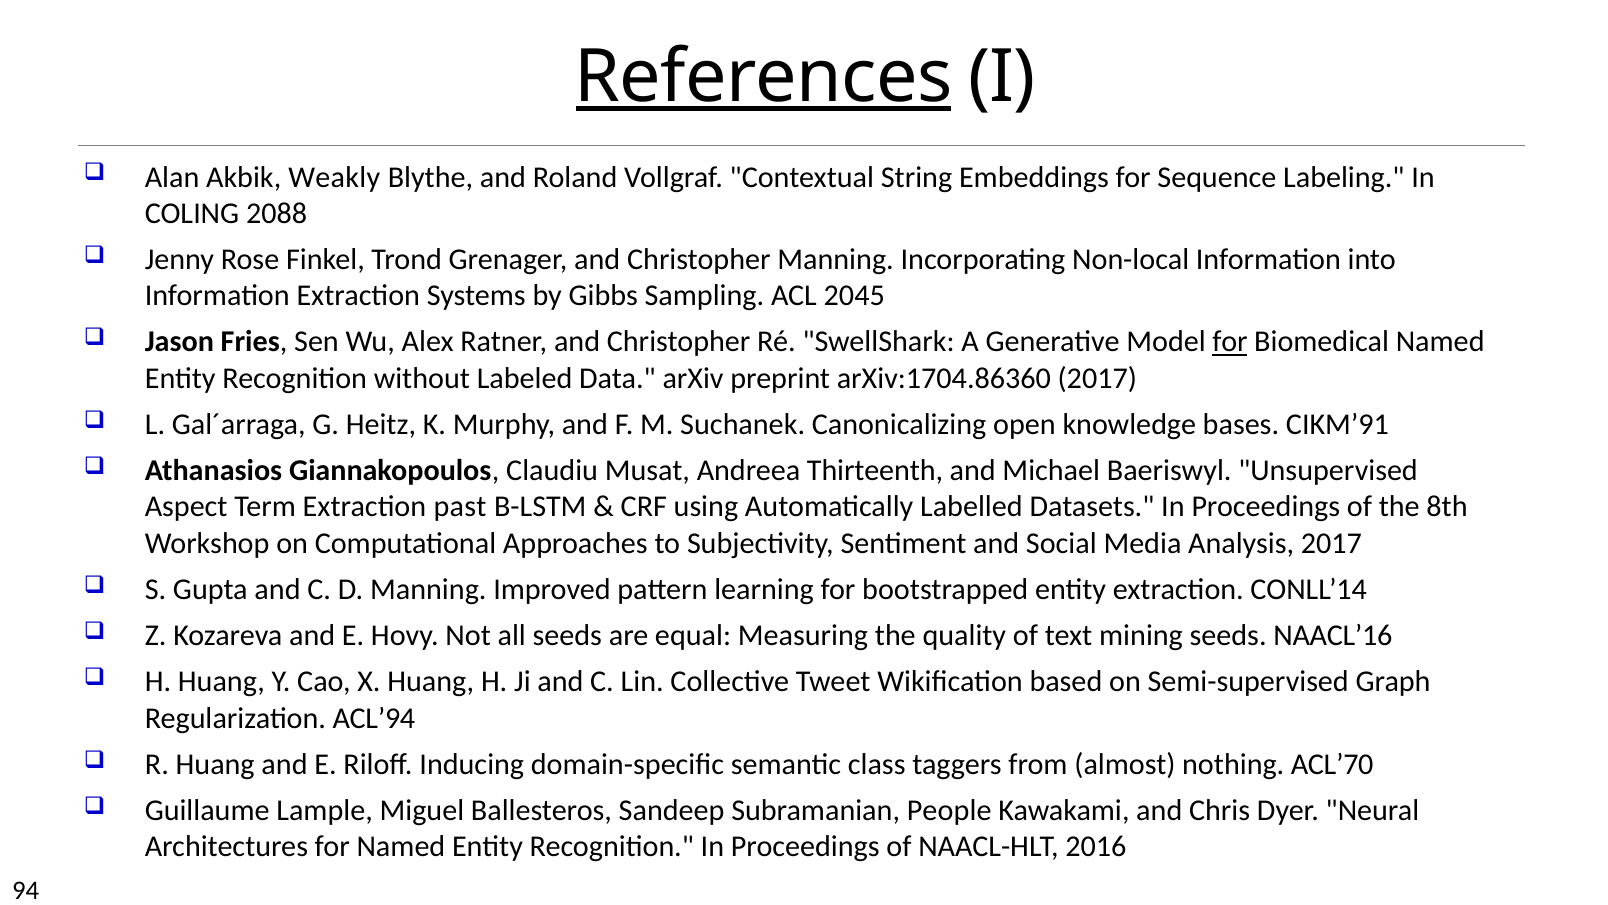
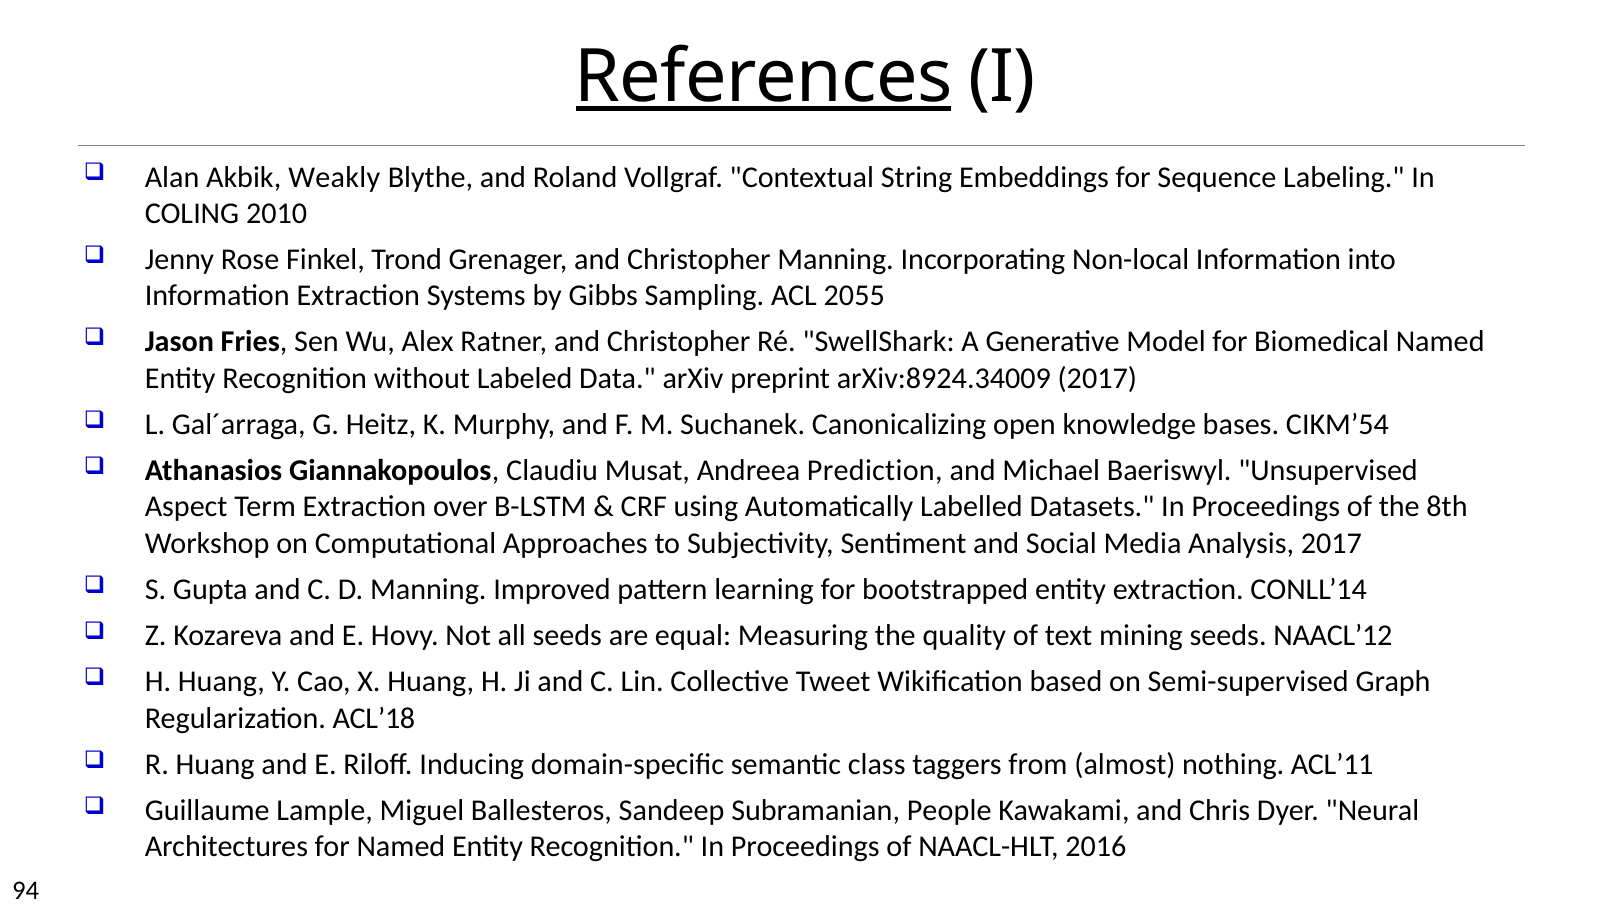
2088: 2088 -> 2010 (277, 213)
2045: 2045 -> 2055 (854, 296)
for underline: present -> none (1230, 342)
arXiv:1704.86360: arXiv:1704.86360 -> arXiv:8924.34009 (944, 378)
CIKM’91: CIKM’91 -> CIKM’54 (1337, 424)
Thirteenth: Thirteenth -> Prediction (875, 470)
past: past -> over (460, 507)
NAACL’16: NAACL’16 -> NAACL’12 (1333, 635)
ACL’94: ACL’94 -> ACL’18 (374, 718)
ACL’70: ACL’70 -> ACL’11 (1332, 764)
